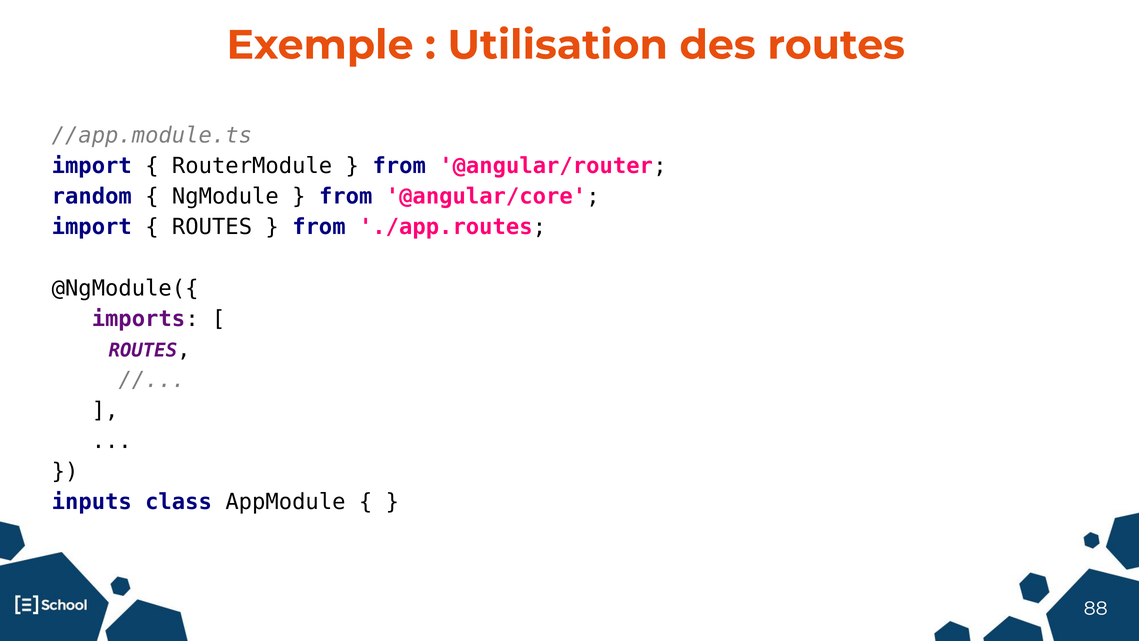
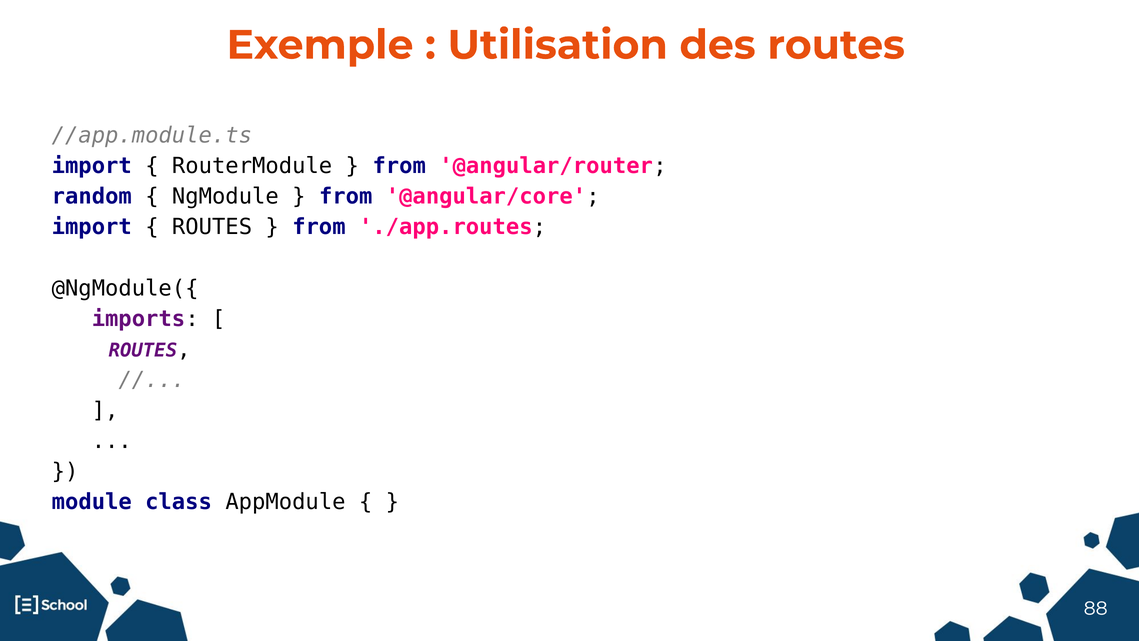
inputs: inputs -> module (92, 502)
